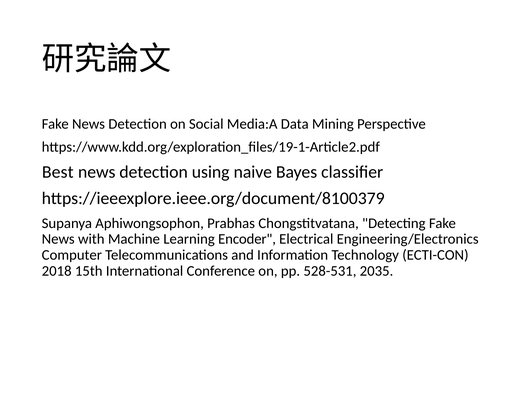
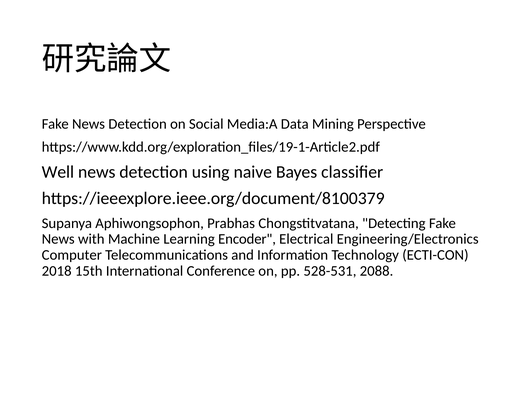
Best: Best -> Well (58, 172)
2035: 2035 -> 2088 (377, 271)
